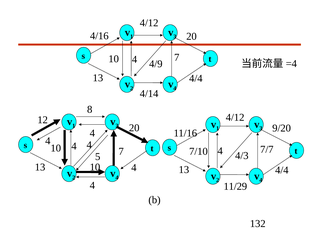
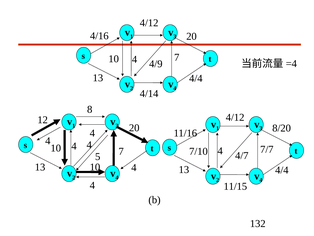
9/20: 9/20 -> 8/20 (282, 128)
4/3: 4/3 -> 4/7 (242, 155)
11/29: 11/29 -> 11/15 (235, 186)
